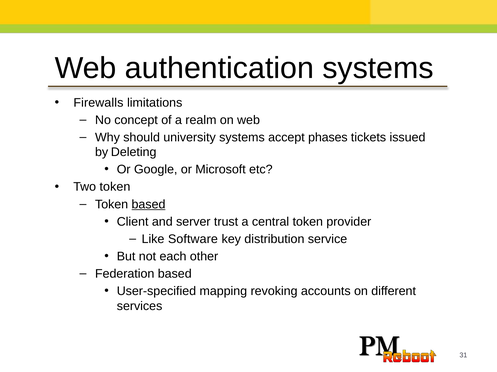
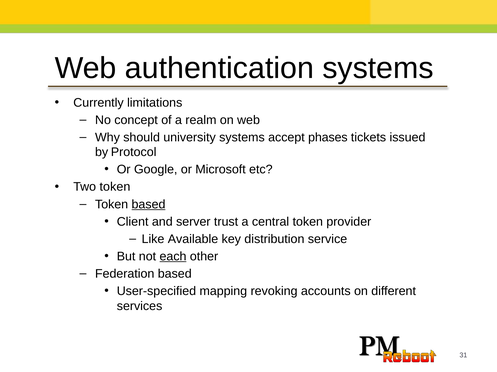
Firewalls: Firewalls -> Currently (98, 103)
Deleting: Deleting -> Protocol (134, 152)
Software: Software -> Available (193, 239)
each underline: none -> present (173, 257)
